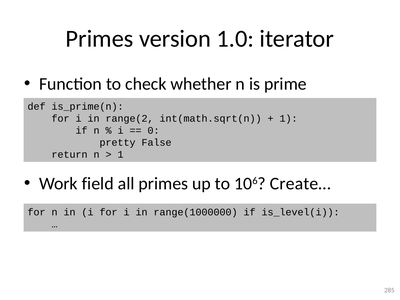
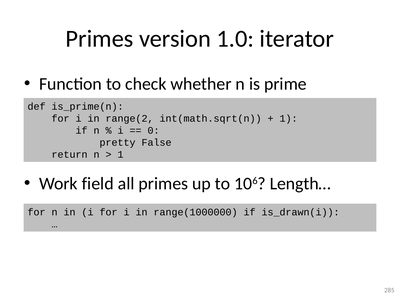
Create…: Create… -> Length… (300, 184)
is_level(i: is_level(i -> is_drawn(i (301, 212)
